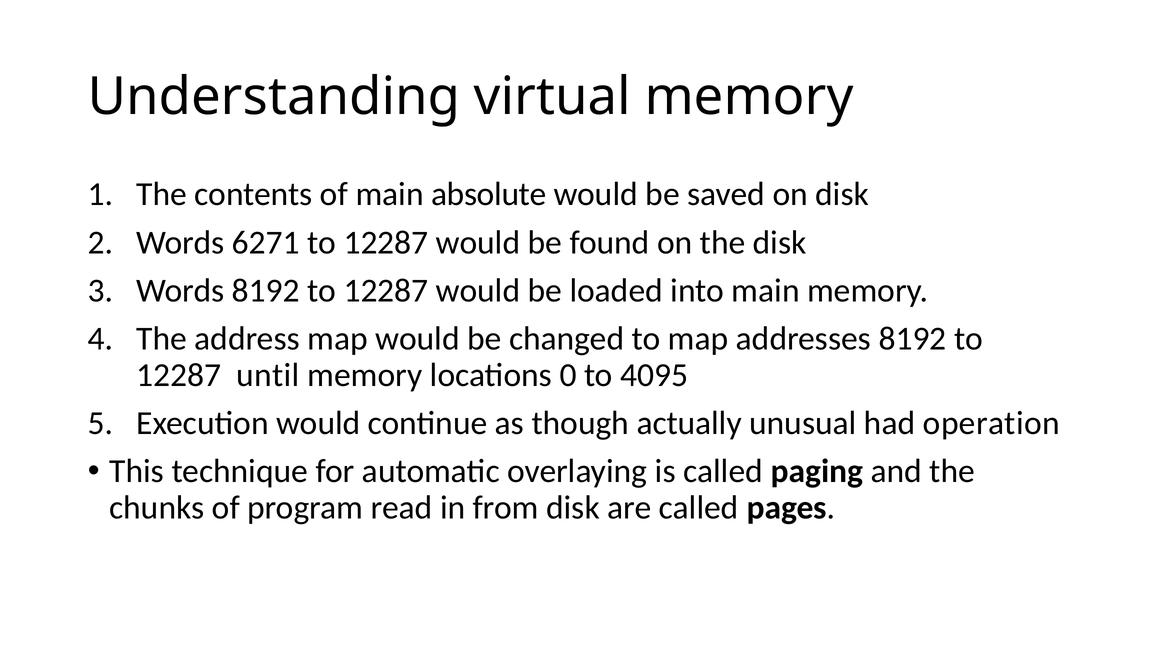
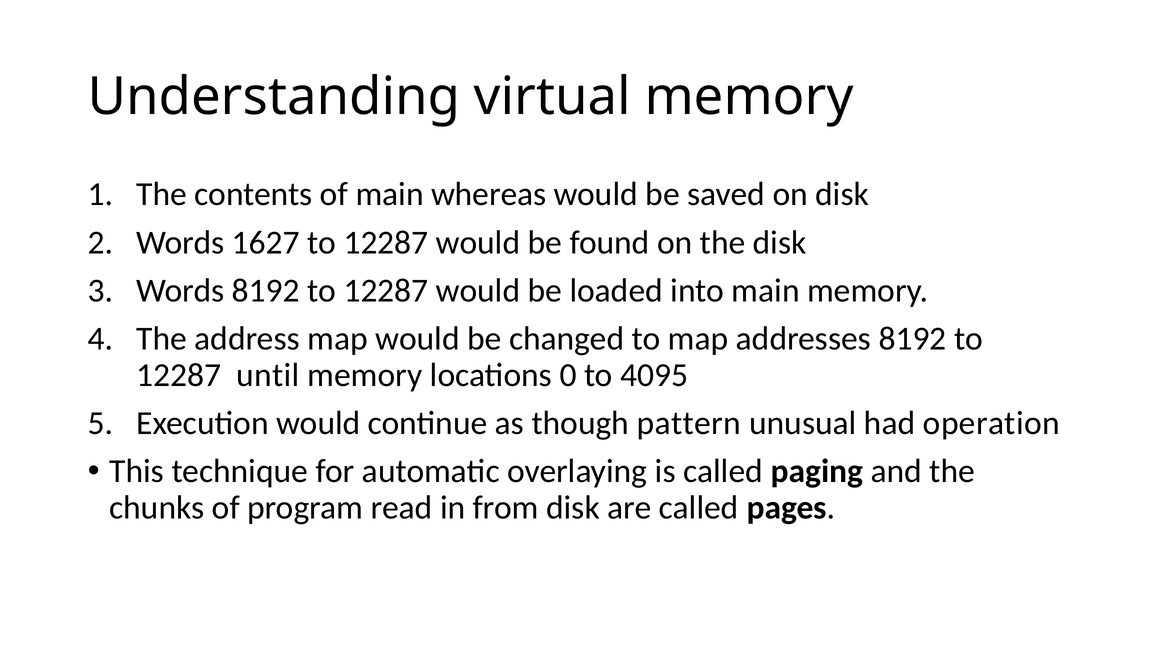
absolute: absolute -> whereas (489, 195)
6271: 6271 -> 1627 (266, 243)
actually: actually -> pattern (689, 423)
